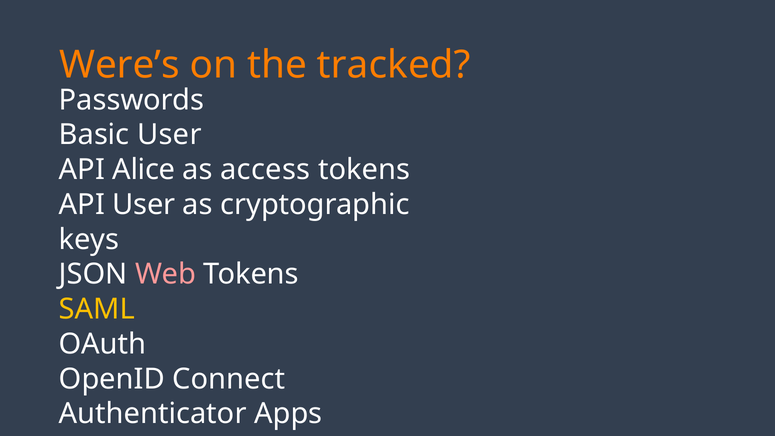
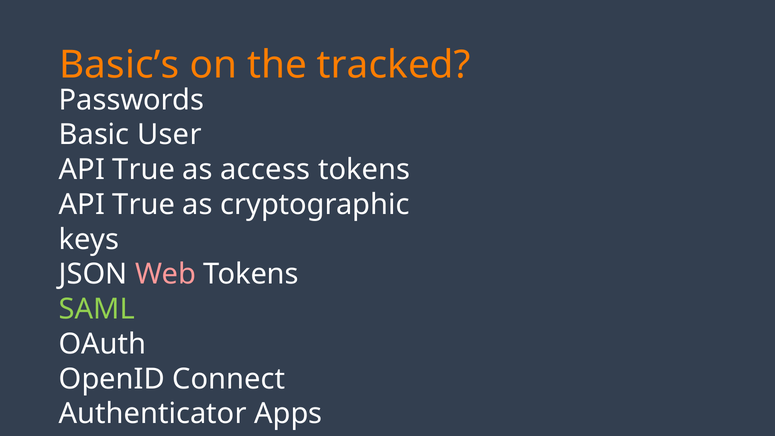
Were’s: Were’s -> Basic’s (119, 65)
Alice: Alice -> True (144, 170)
User: User -> True (144, 205)
SAML colour: yellow -> light green (97, 309)
